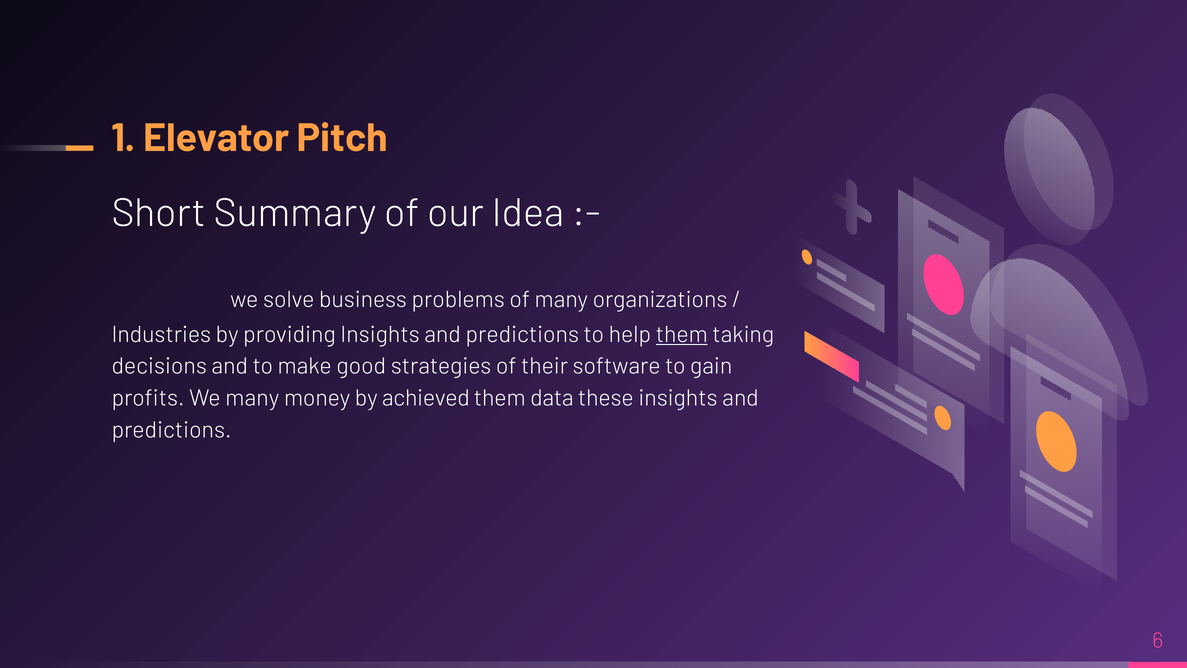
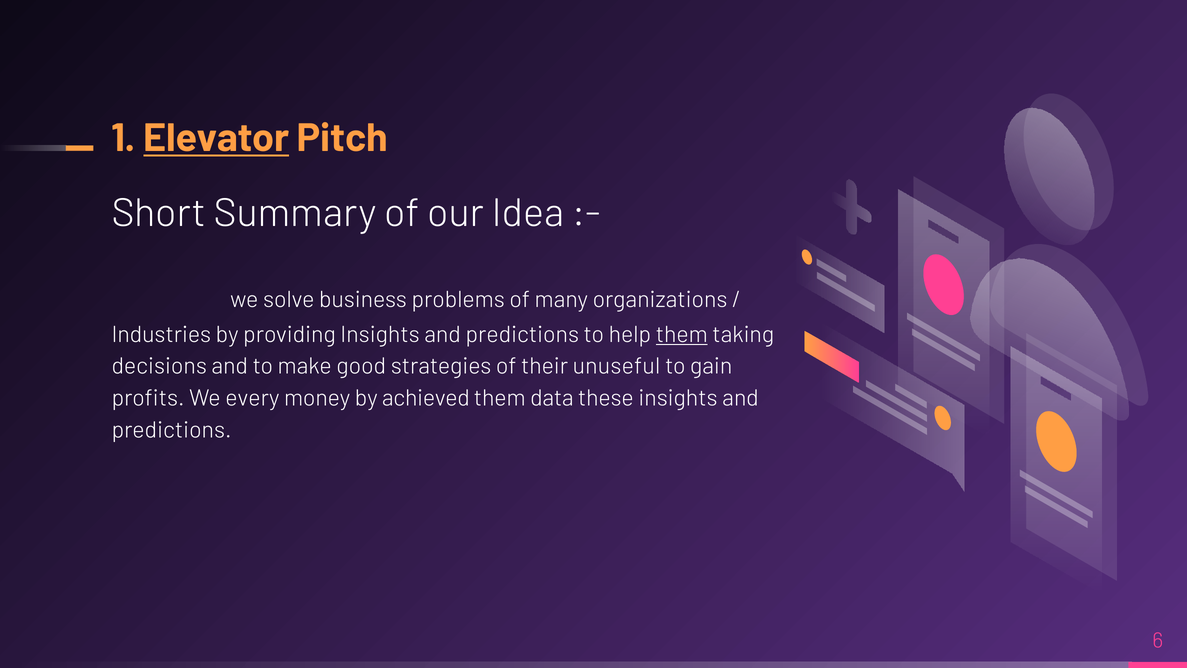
Elevator underline: none -> present (216, 138)
software: software -> unuseful (616, 366)
We many: many -> every (252, 398)
